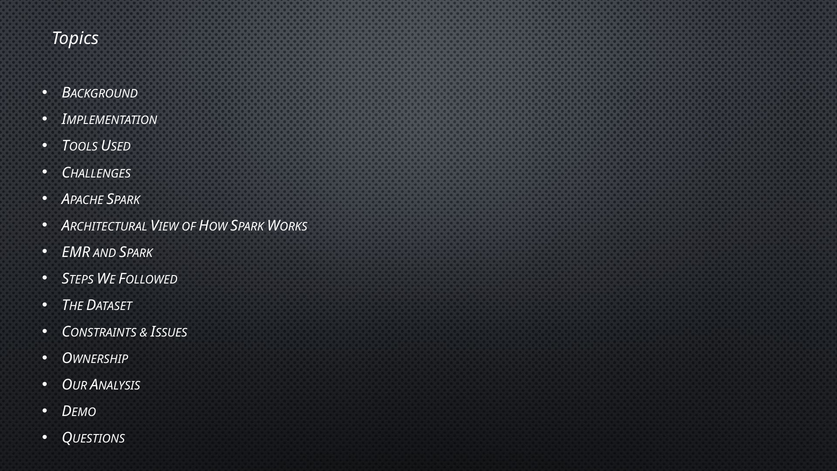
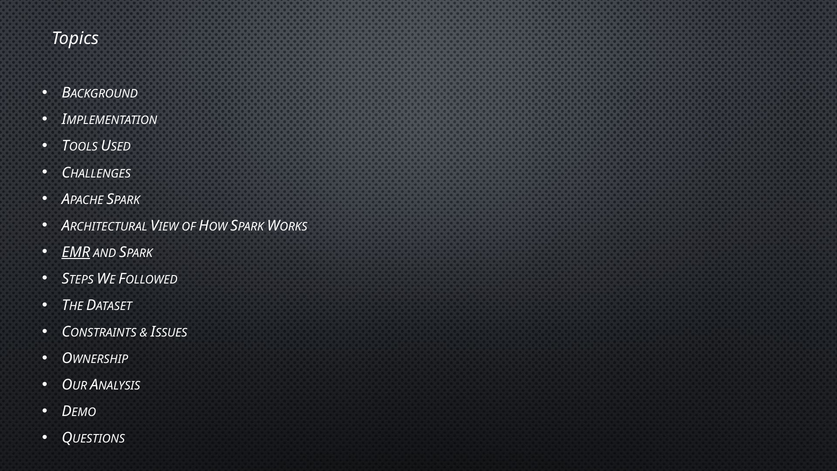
EMR underline: none -> present (76, 252)
